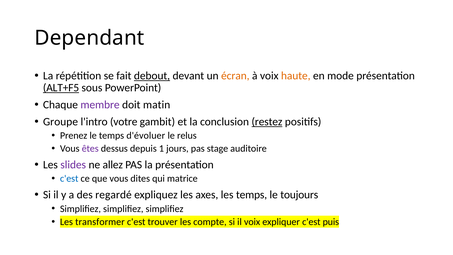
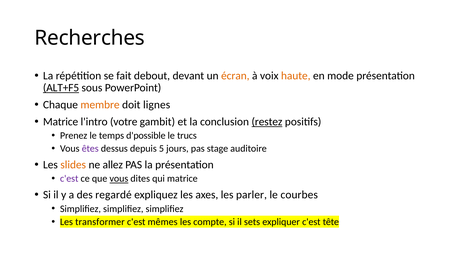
Dependant: Dependant -> Recherches (90, 38)
debout underline: present -> none (152, 76)
membre colour: purple -> orange (100, 105)
matin: matin -> lignes (157, 105)
Groupe: Groupe -> Matrice (61, 122)
d'évoluer: d'évoluer -> d'possible (146, 136)
relus: relus -> trucs (187, 136)
1: 1 -> 5 (162, 149)
slides colour: purple -> orange (73, 165)
c'est colour: blue -> purple (69, 179)
vous underline: none -> present (119, 179)
les temps: temps -> parler (251, 195)
toujours: toujours -> courbes (299, 195)
trouver: trouver -> mêmes (163, 222)
il voix: voix -> sets (252, 222)
puis: puis -> tête (331, 222)
